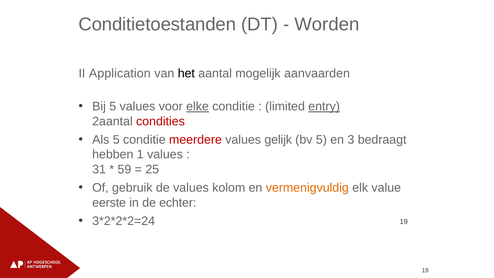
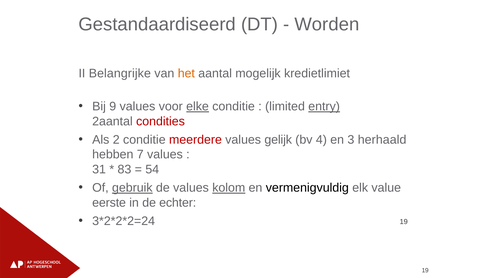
Conditietoestanden: Conditietoestanden -> Gestandaardiseerd (157, 24)
Application: Application -> Belangrijke (120, 73)
het colour: black -> orange (186, 73)
aanvaarden: aanvaarden -> kredietlimiet (317, 73)
Bij 5: 5 -> 9 (113, 106)
Als 5: 5 -> 2 (116, 140)
bv 5: 5 -> 4 (321, 140)
bedraagt: bedraagt -> herhaald (382, 140)
1: 1 -> 7 (140, 155)
59: 59 -> 83 (124, 169)
25: 25 -> 54 (152, 169)
gebruik underline: none -> present (132, 188)
kolom underline: none -> present (229, 188)
vermenigvuldig colour: orange -> black (307, 188)
